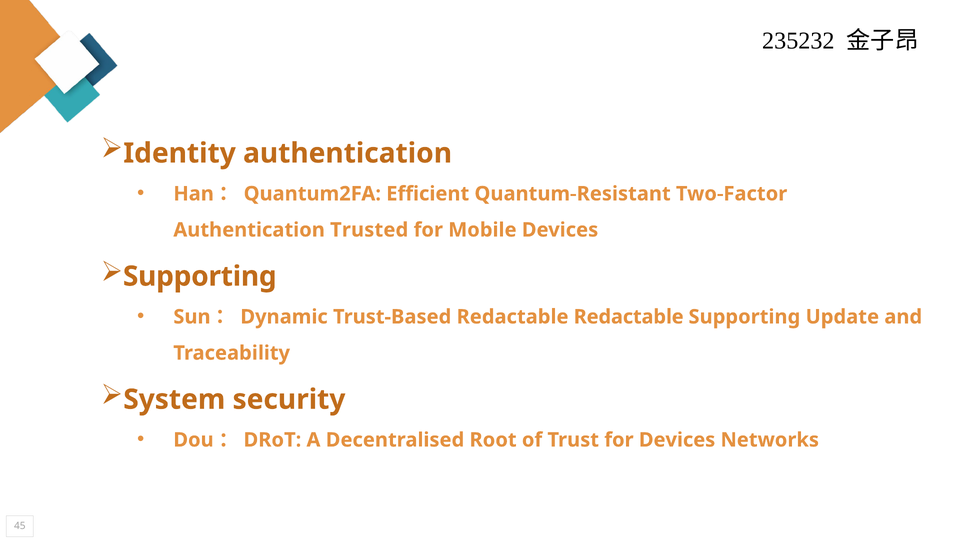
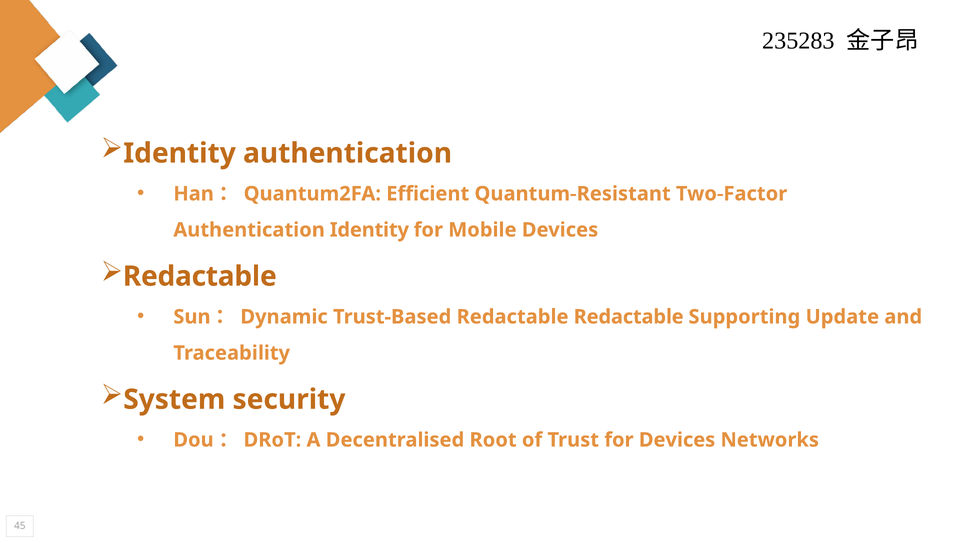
235232: 235232 -> 235283 (798, 41)
Authentication Trusted: Trusted -> Identity (369, 230)
Supporting: Supporting -> Redactable (200, 276)
